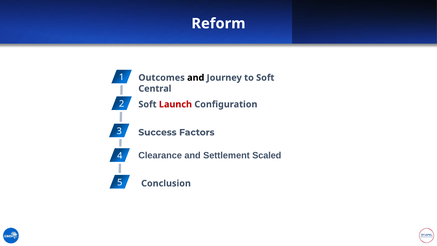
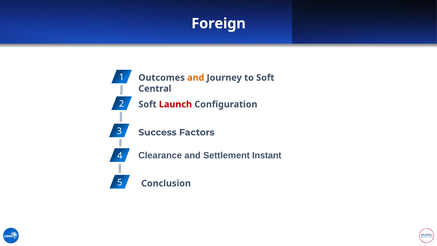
Reform: Reform -> Foreign (219, 24)
and colour: black -> orange (196, 78)
Scaled: Scaled -> Instant (267, 156)
